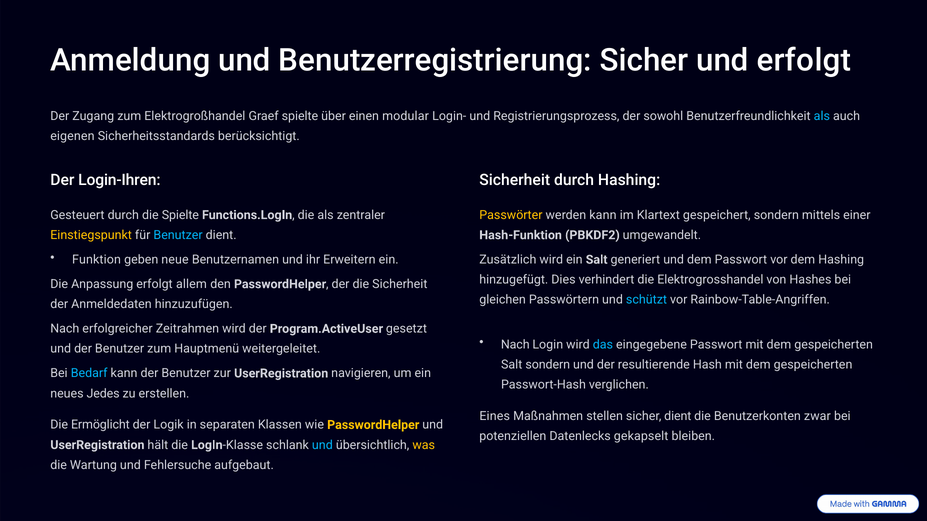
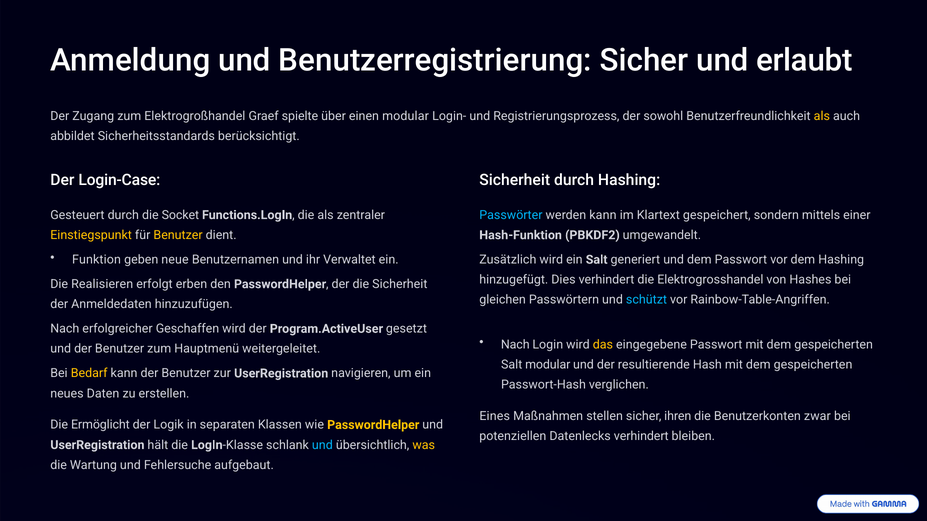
und erfolgt: erfolgt -> erlaubt (804, 60)
als colour: light blue -> yellow (822, 116)
eigenen: eigenen -> abbildet (72, 136)
Login-Ihren: Login-Ihren -> Login-Case (119, 180)
die Spielte: Spielte -> Socket (180, 215)
Passwörter colour: yellow -> light blue (511, 215)
Benutzer colour: light blue -> yellow (178, 235)
Erweitern: Erweitern -> Verwaltet (349, 260)
Anpassung: Anpassung -> Realisieren (102, 284)
allem: allem -> erben (192, 284)
Zeitrahmen: Zeitrahmen -> Geschaffen (187, 329)
das colour: light blue -> yellow (603, 345)
Salt sondern: sondern -> modular (548, 365)
Bedarf colour: light blue -> yellow (89, 374)
Jedes: Jedes -> Daten (103, 394)
sicher dient: dient -> ihren (678, 416)
Datenlecks gekapselt: gekapselt -> verhindert (641, 436)
